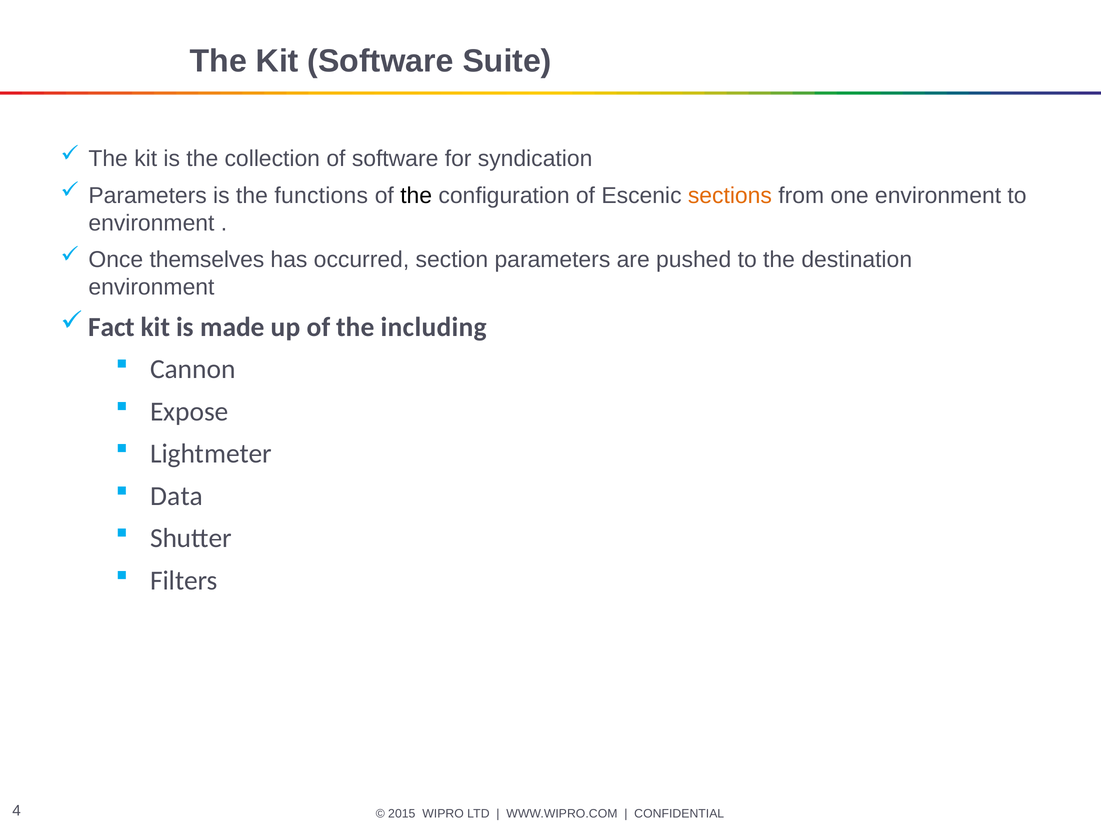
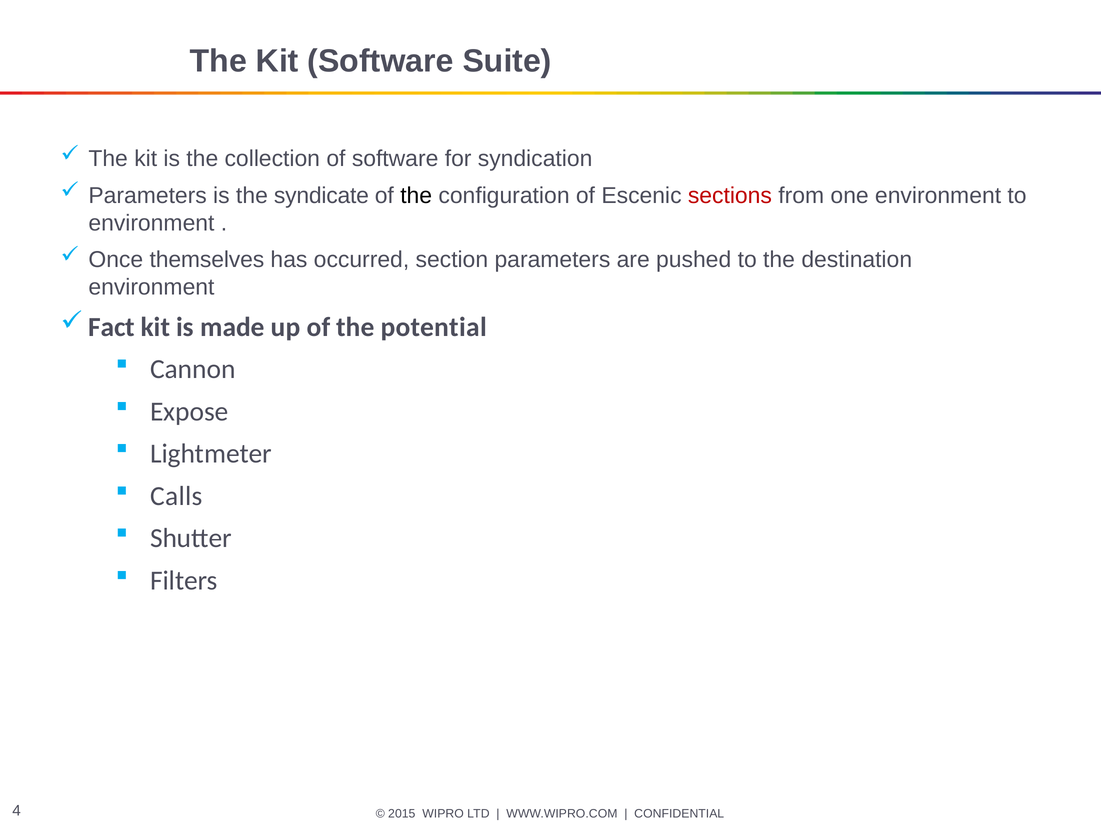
functions: functions -> syndicate (321, 195)
sections colour: orange -> red (730, 195)
including: including -> potential (434, 327)
Data: Data -> Calls (177, 496)
